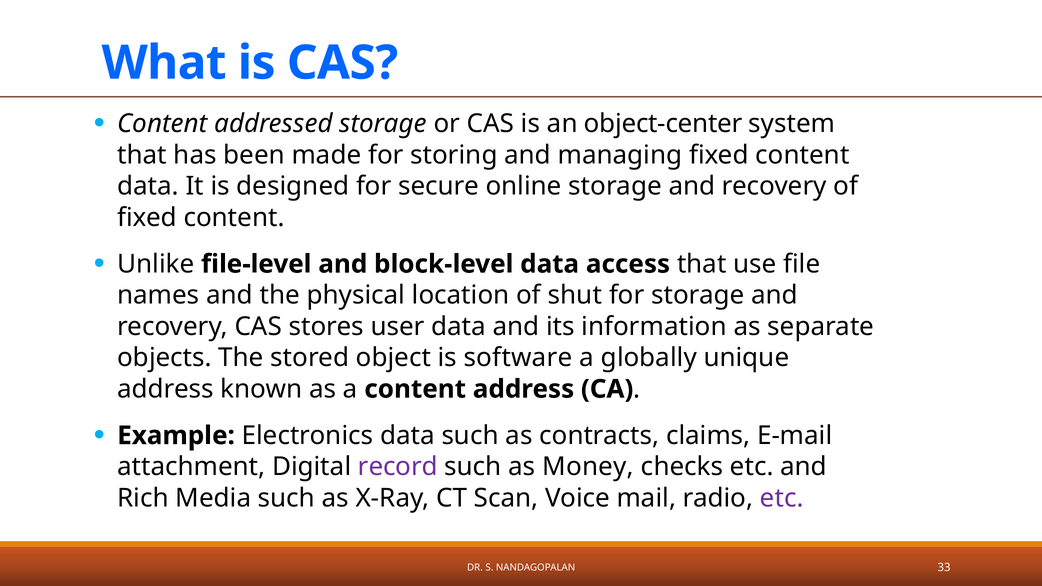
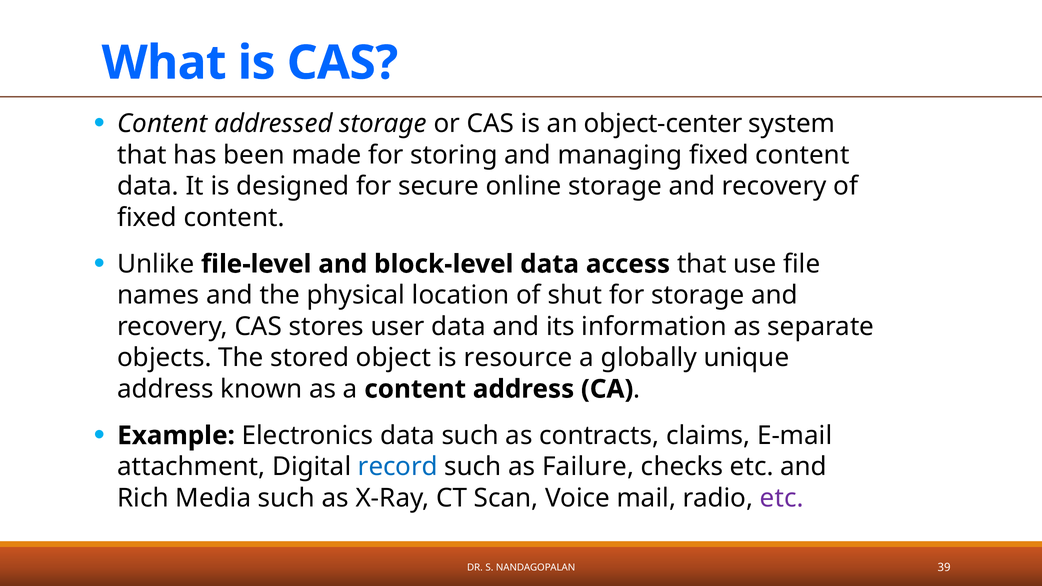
software: software -> resource (518, 358)
record colour: purple -> blue (398, 467)
Money: Money -> Failure (588, 467)
33: 33 -> 39 (944, 568)
